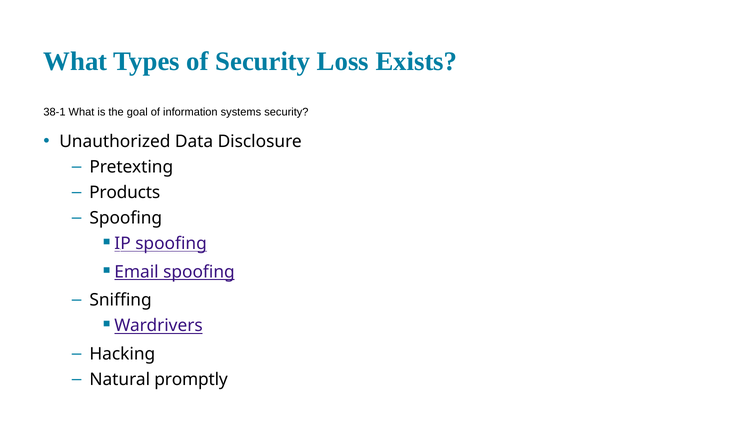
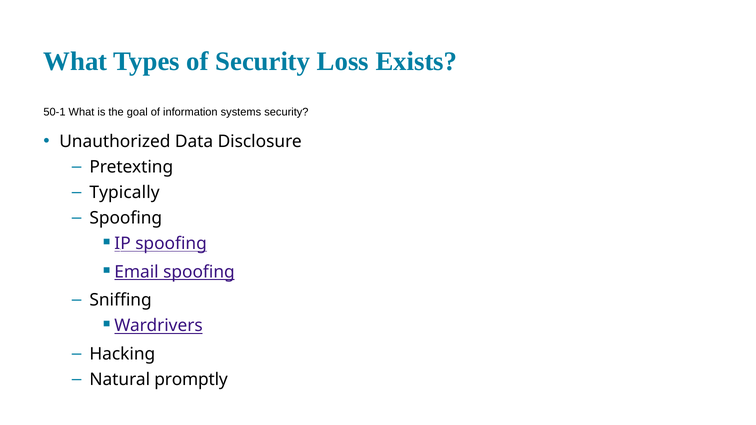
38-1: 38-1 -> 50-1 (54, 112)
Products: Products -> Typically (125, 193)
